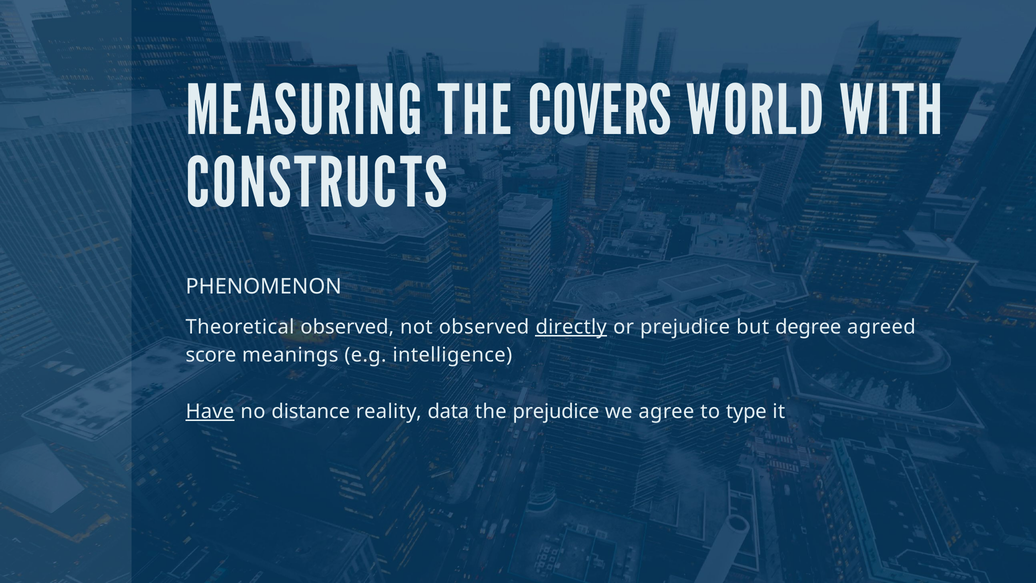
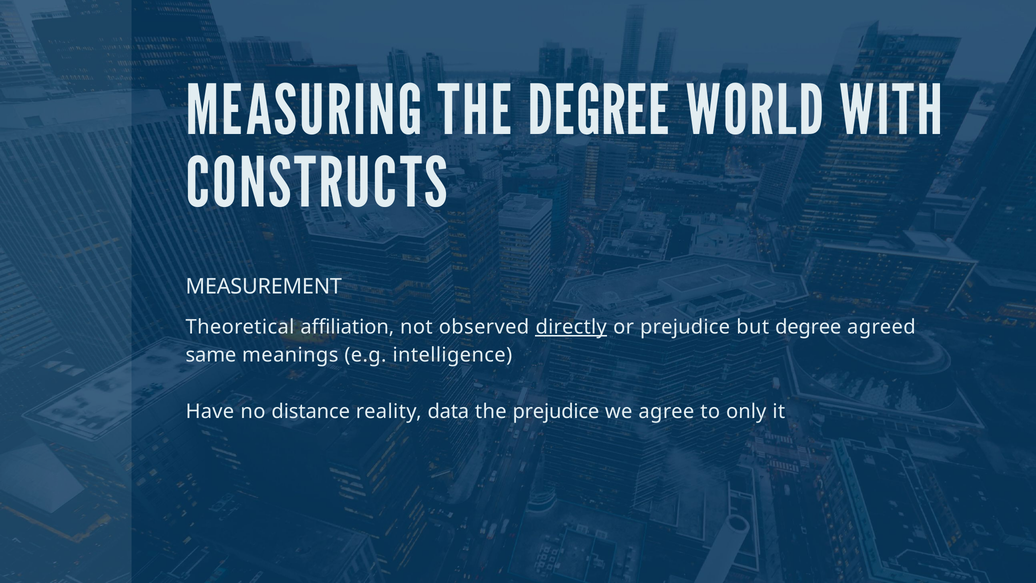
THE COVERS: COVERS -> DEGREE (599, 111)
PHENOMENON: PHENOMENON -> MEASUREMENT (264, 287)
Theoretical observed: observed -> affiliation (347, 327)
score: score -> same (211, 355)
Have underline: present -> none (210, 412)
type: type -> only (746, 412)
